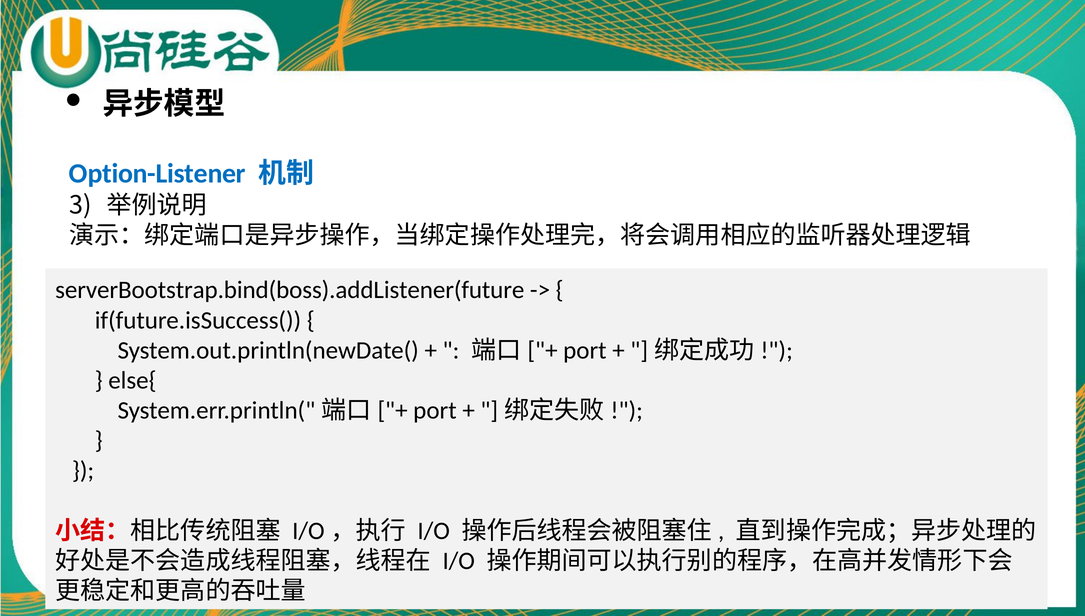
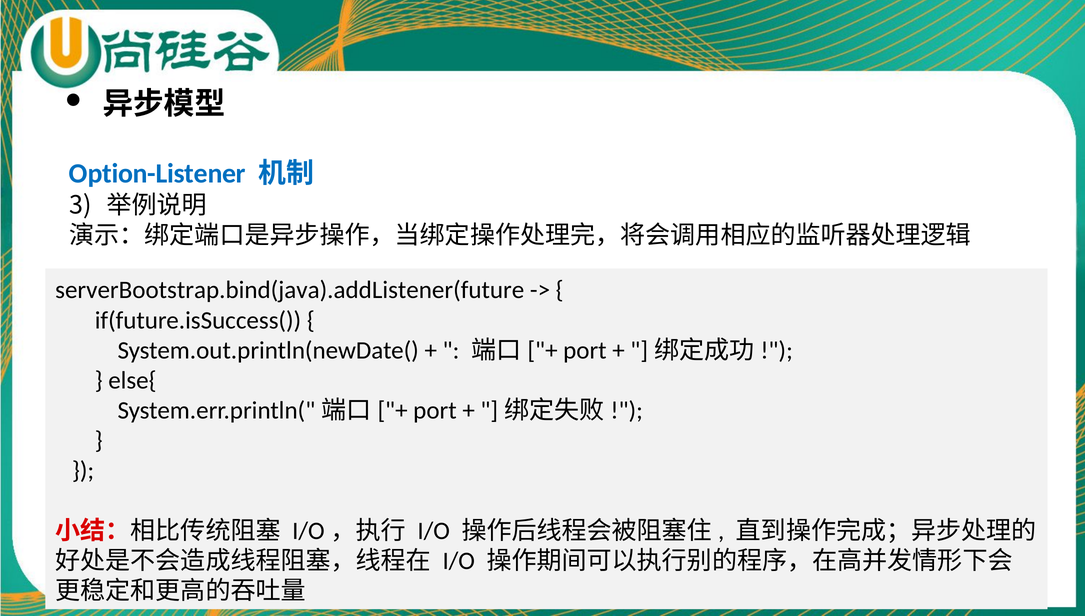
serverBootstrap.bind(boss).addListener(future: serverBootstrap.bind(boss).addListener(future -> serverBootstrap.bind(java).addListener(future (290, 290)
